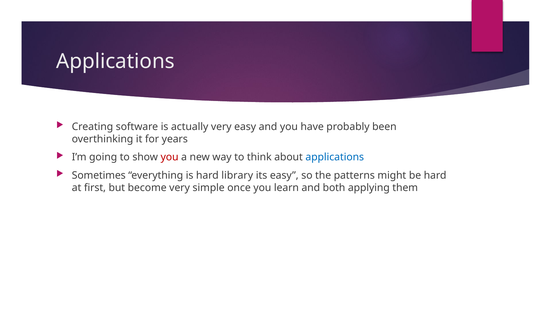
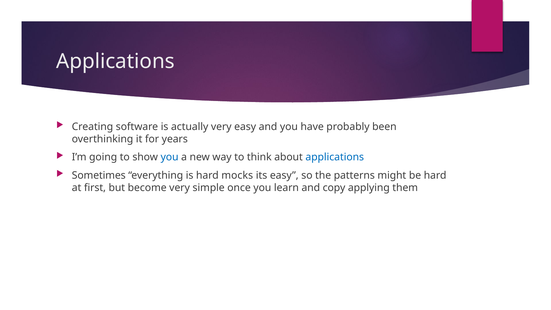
you colour: red -> blue (170, 157)
library: library -> mocks (237, 175)
both: both -> copy (334, 188)
